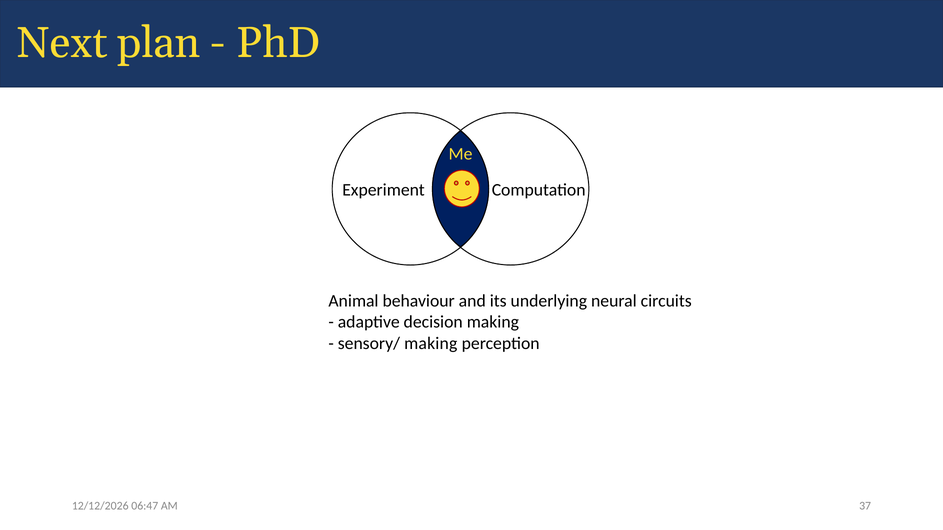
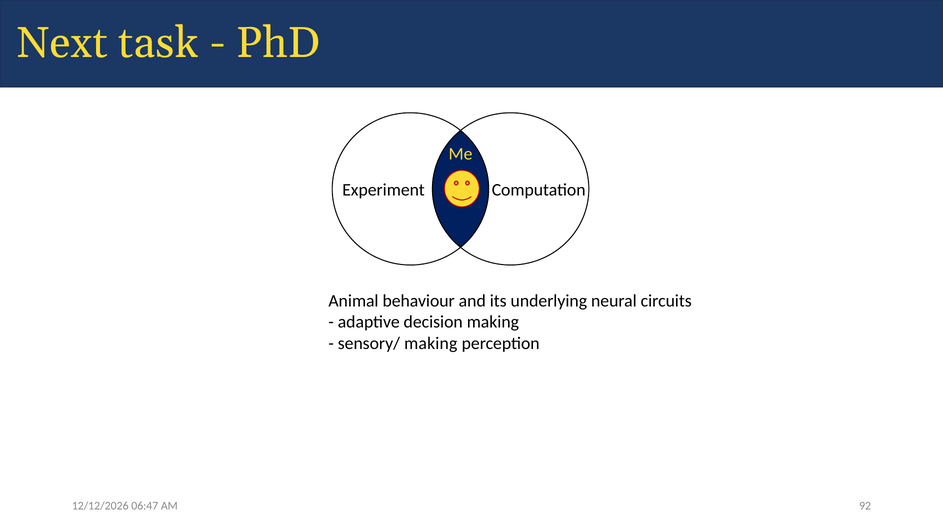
plan: plan -> task (158, 43)
37: 37 -> 92 (865, 506)
